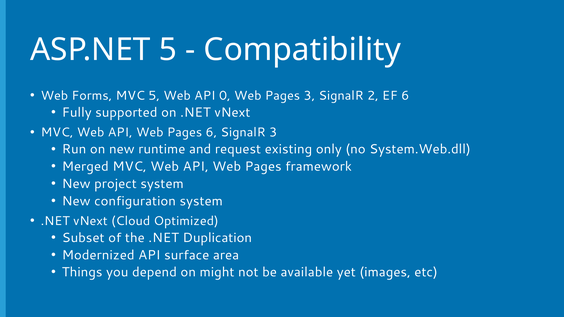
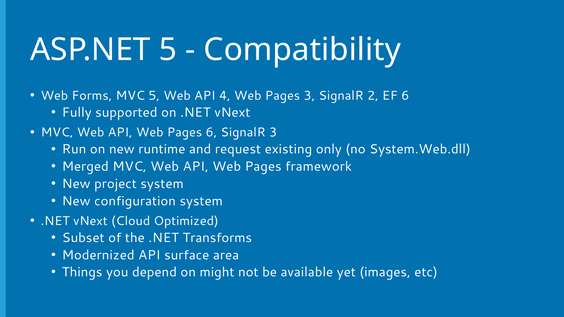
0: 0 -> 4 (225, 96)
Duplication: Duplication -> Transforms (217, 238)
